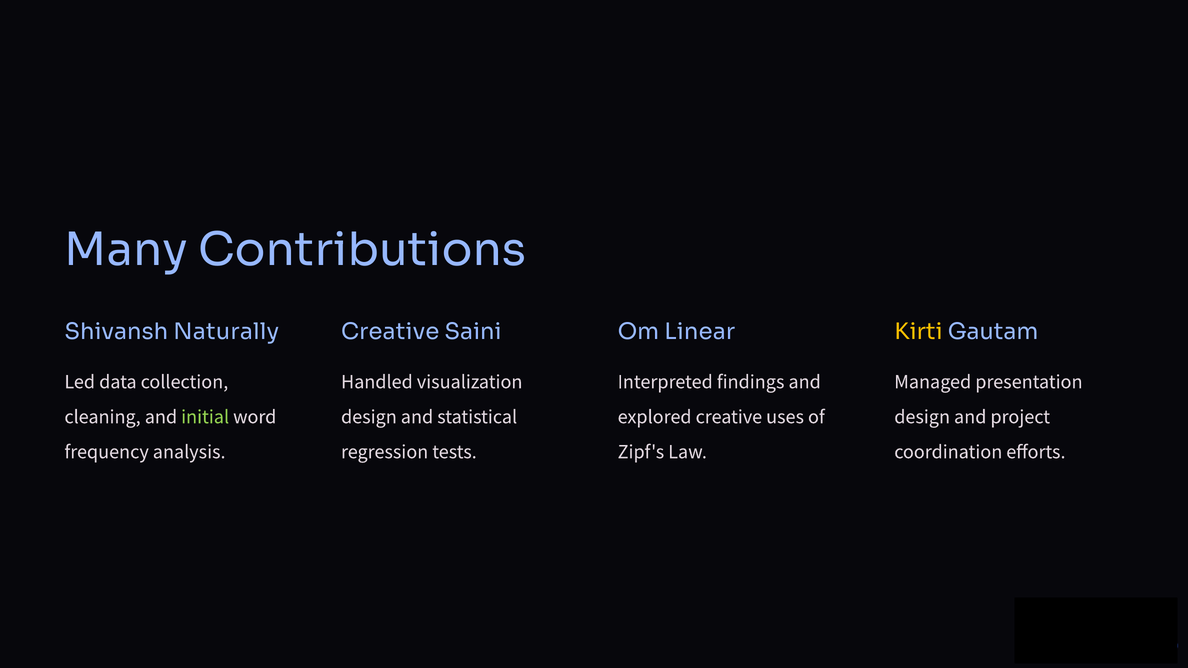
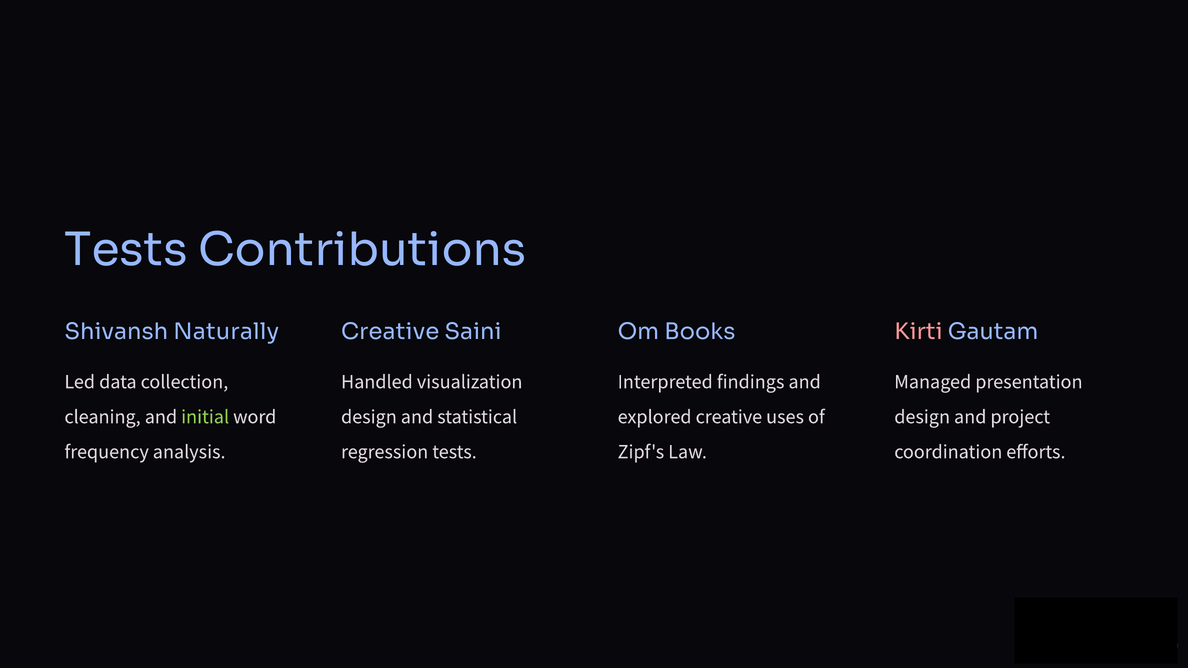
Many: Many -> Tests (126, 250)
Linear: Linear -> Books (700, 332)
Kirti colour: yellow -> pink (918, 332)
